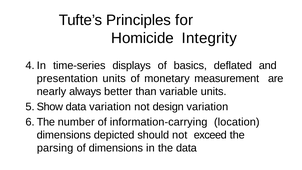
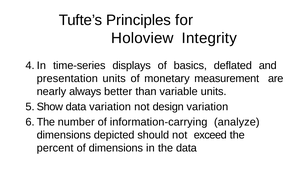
Homicide: Homicide -> Holoview (142, 38)
location: location -> analyze (237, 122)
parsing: parsing -> percent (55, 148)
